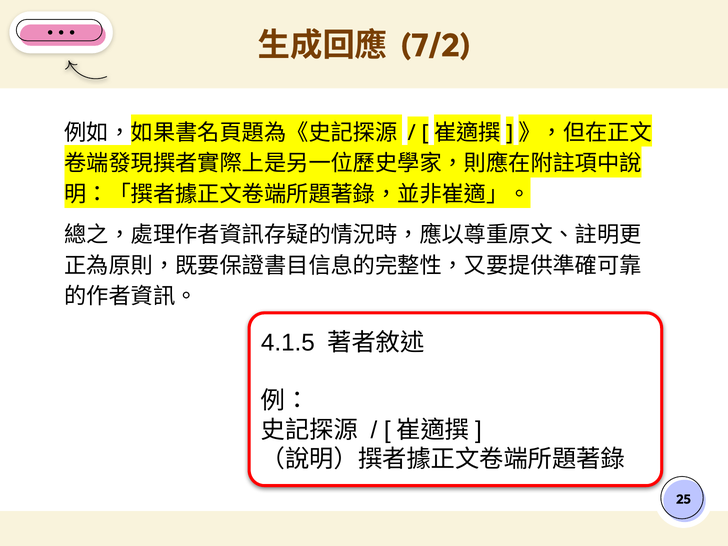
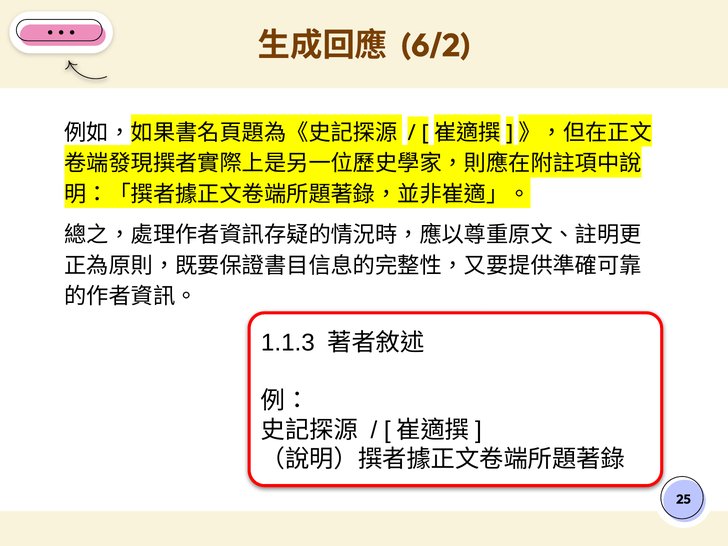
7/2: 7/2 -> 6/2 (436, 46)
4.1.5: 4.1.5 -> 1.1.3 (288, 343)
